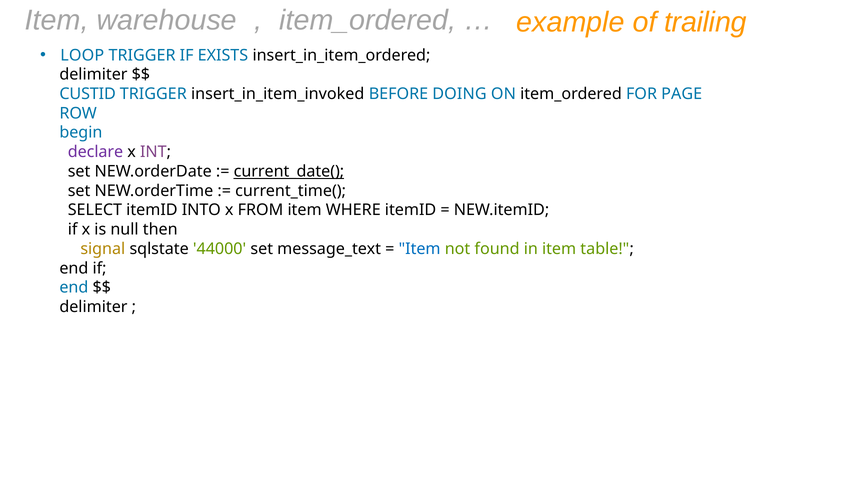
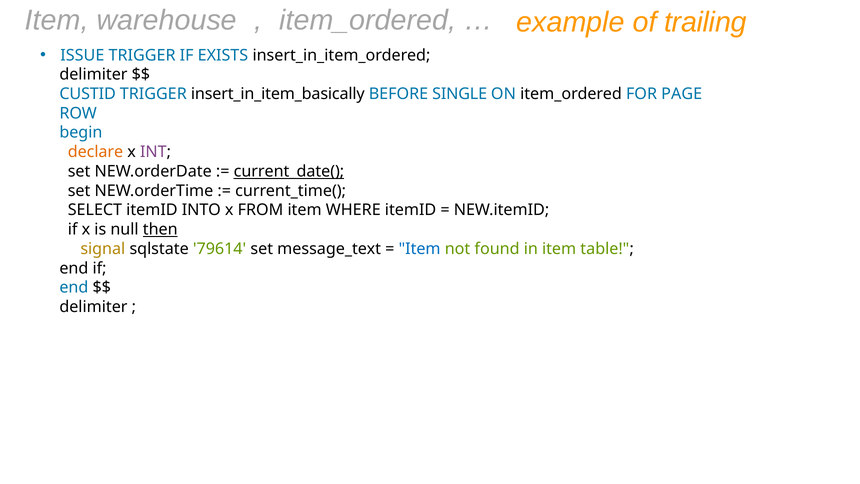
LOOP: LOOP -> ISSUE (82, 55)
insert_in_item_invoked: insert_in_item_invoked -> insert_in_item_basically (278, 94)
DOING: DOING -> SINGLE (460, 94)
declare colour: purple -> orange (95, 152)
then underline: none -> present (160, 229)
44000: 44000 -> 79614 (220, 249)
